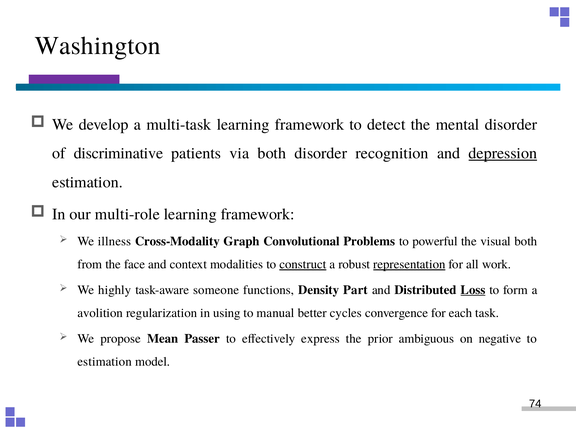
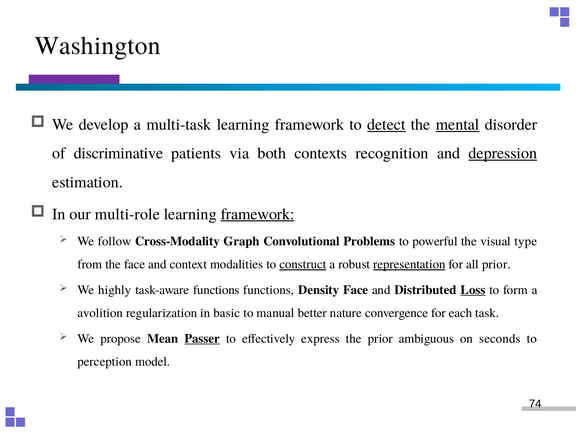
detect underline: none -> present (386, 124)
mental underline: none -> present (458, 124)
both disorder: disorder -> contexts (321, 153)
framework underline: none -> present (258, 214)
illness: illness -> follow (115, 241)
visual both: both -> type (526, 241)
all work: work -> prior (496, 264)
task-aware someone: someone -> functions (216, 290)
Density Part: Part -> Face (356, 290)
using: using -> basic (227, 313)
cycles: cycles -> nature (346, 313)
Passer underline: none -> present (202, 339)
negative: negative -> seconds (500, 339)
estimation: estimation -> perception (105, 362)
